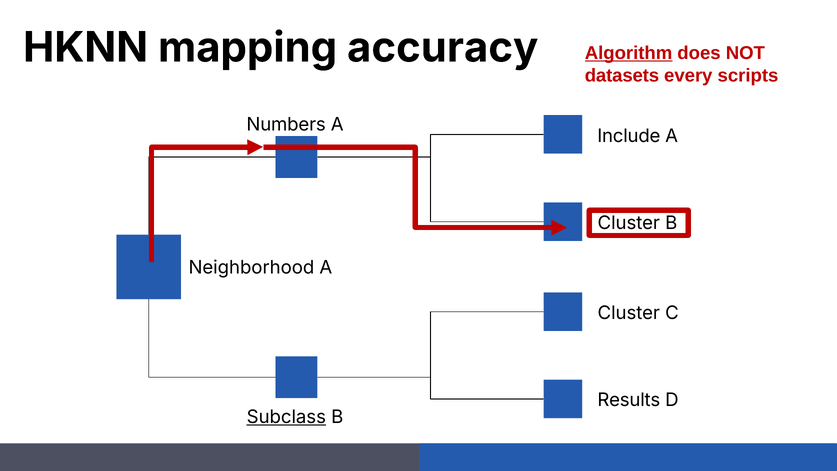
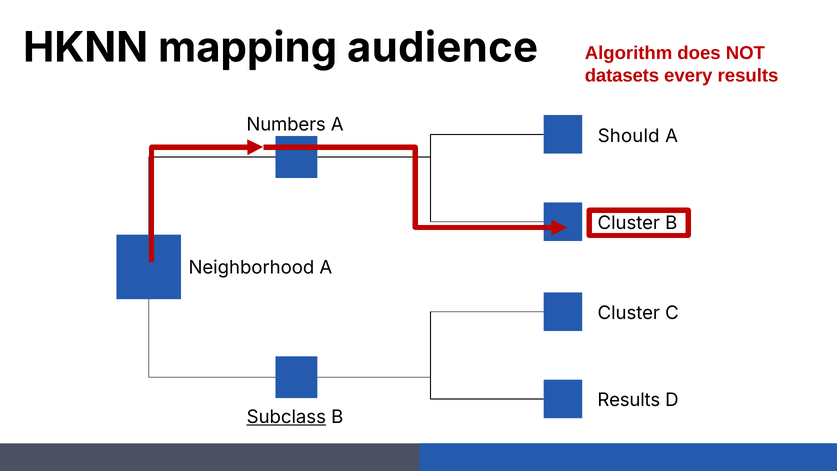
accuracy: accuracy -> audience (443, 48)
Algorithm underline: present -> none (629, 53)
every scripts: scripts -> results (748, 75)
Include: Include -> Should (629, 136)
